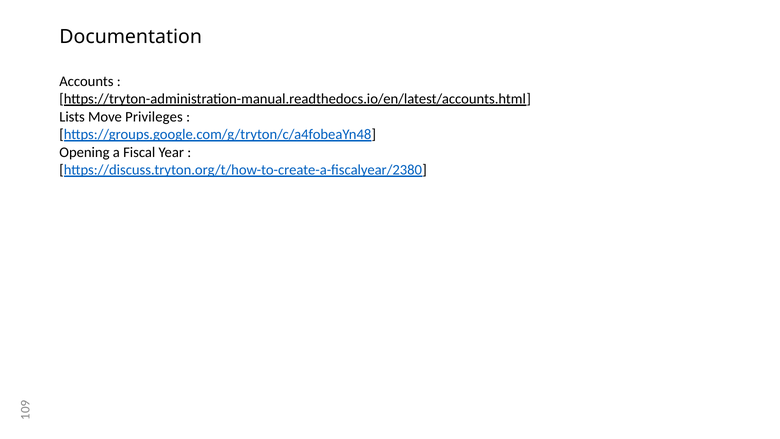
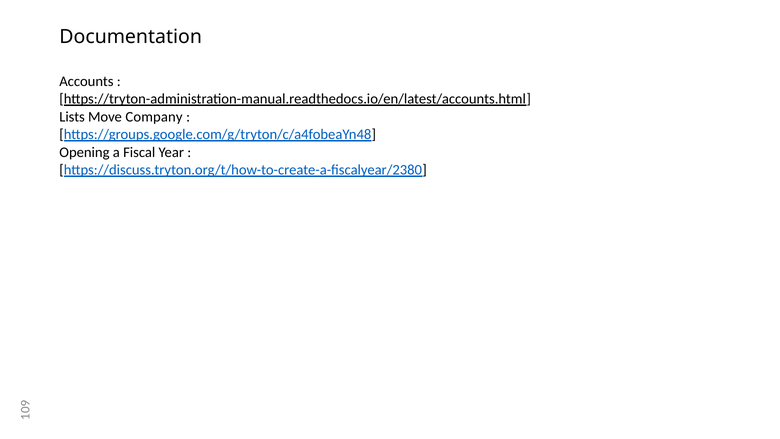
Privileges: Privileges -> Company (154, 117)
